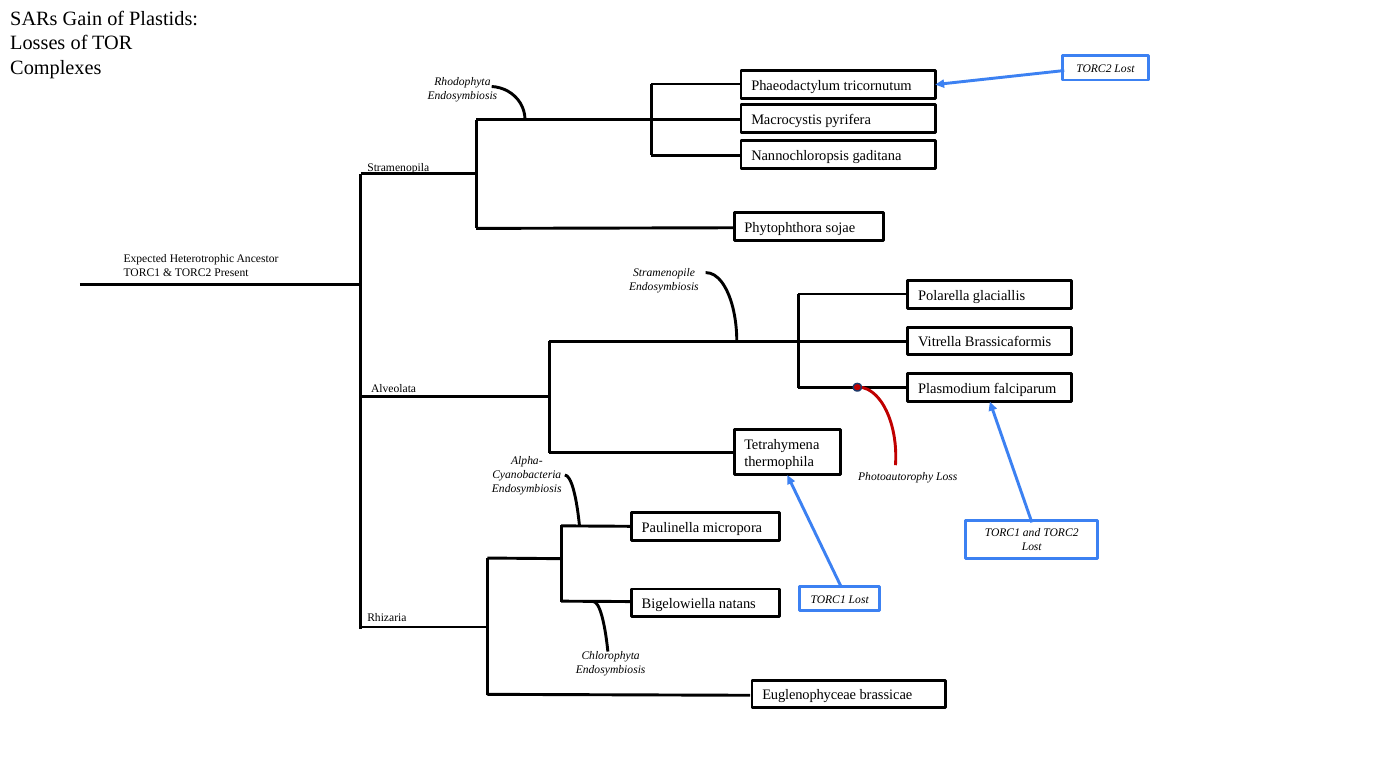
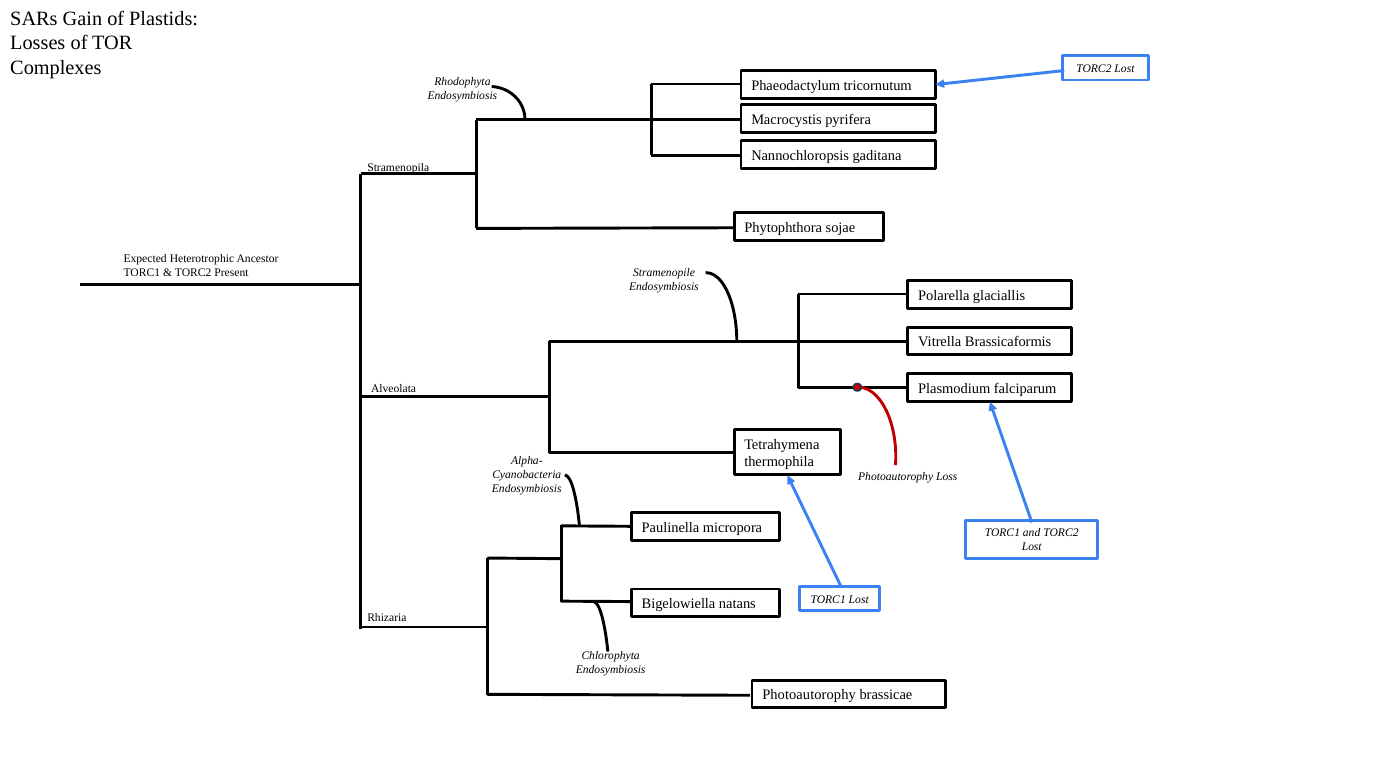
Euglenophyceae: Euglenophyceae -> Photoautorophy (809, 695)
